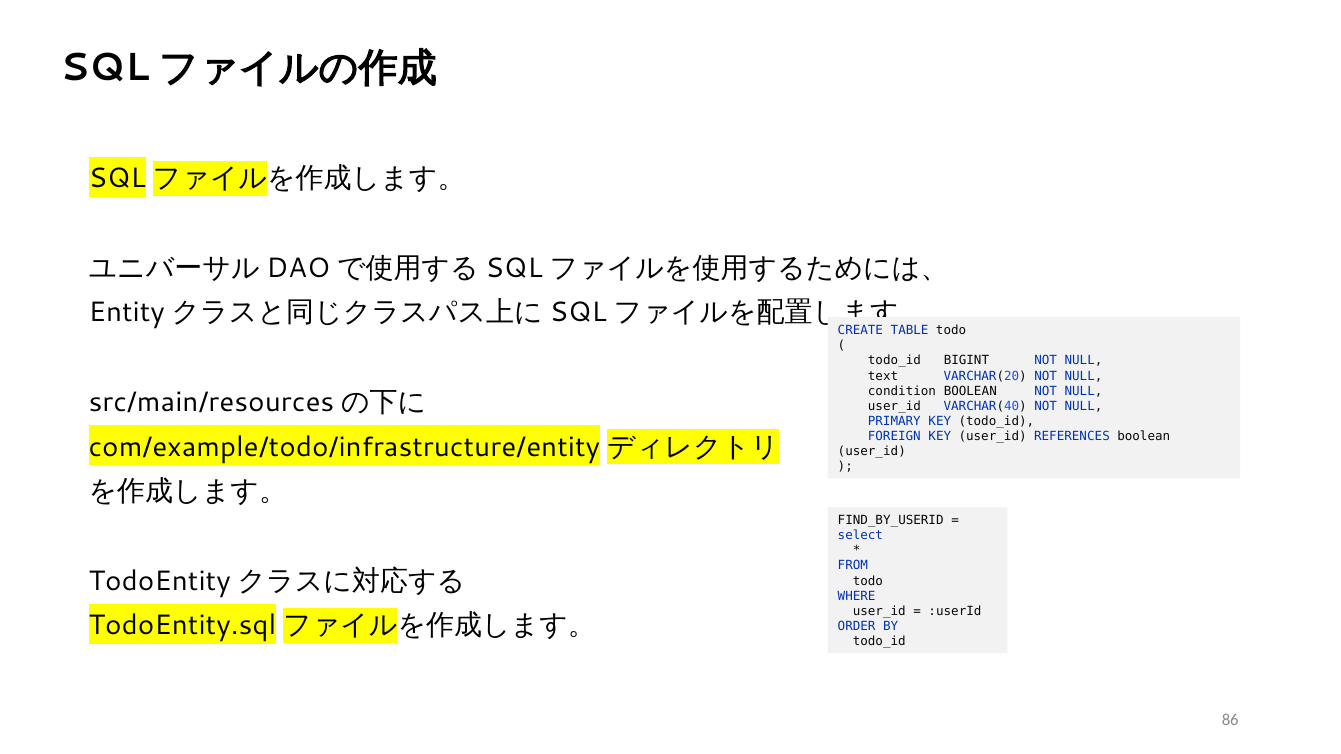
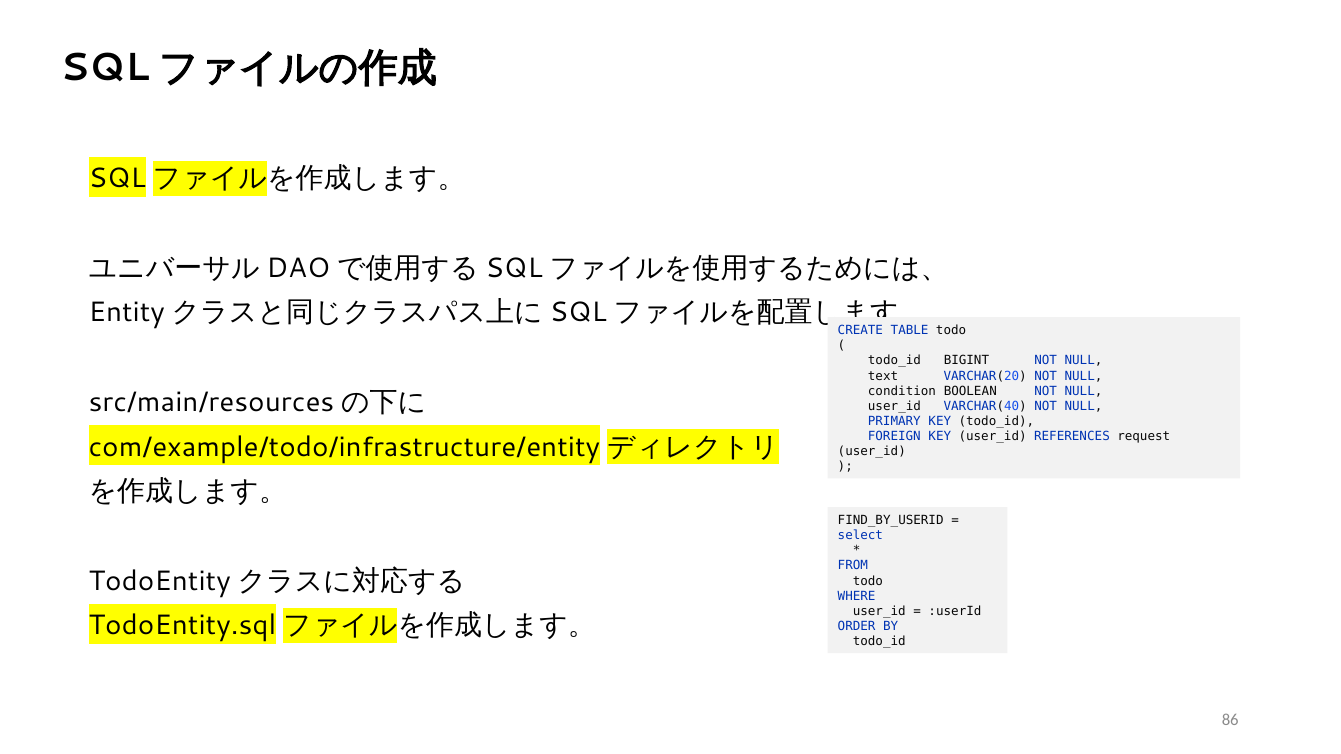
REFERENCES boolean: boolean -> request (1144, 437)
